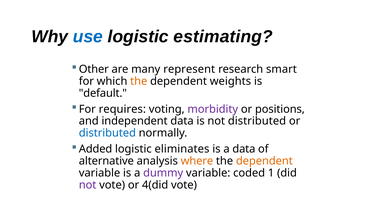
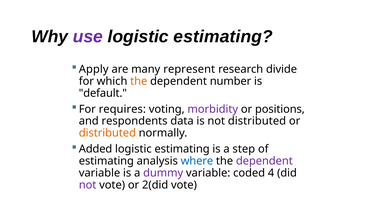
use colour: blue -> purple (88, 37)
Other: Other -> Apply (94, 69)
smart: smart -> divide (282, 69)
weights: weights -> number (231, 81)
independent: independent -> respondents (135, 121)
distributed colour: blue -> orange (107, 133)
eliminates: eliminates -> estimating (182, 149)
a data: data -> step (244, 149)
alternative: alternative -> estimating (106, 161)
where colour: orange -> blue (197, 161)
dependent colour: orange -> purple (264, 161)
1: 1 -> 4 (271, 173)
4(did: 4(did -> 2(did (155, 185)
